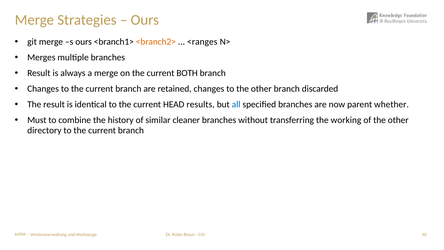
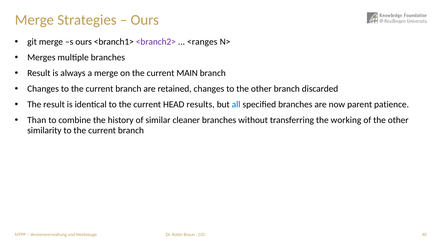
<branch2> colour: orange -> purple (156, 42)
BOTH: BOTH -> MAIN (187, 73)
whether: whether -> patience (392, 104)
Must: Must -> Than (37, 120)
directory: directory -> similarity (44, 130)
